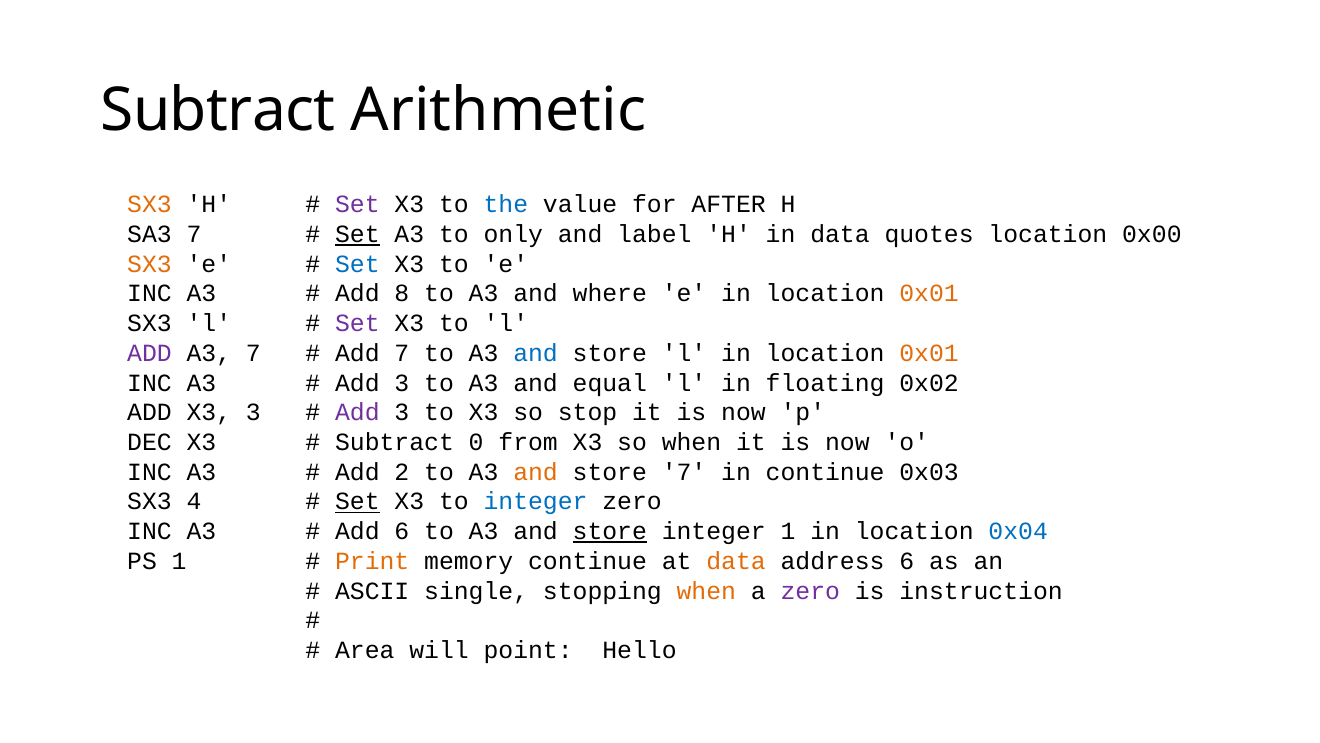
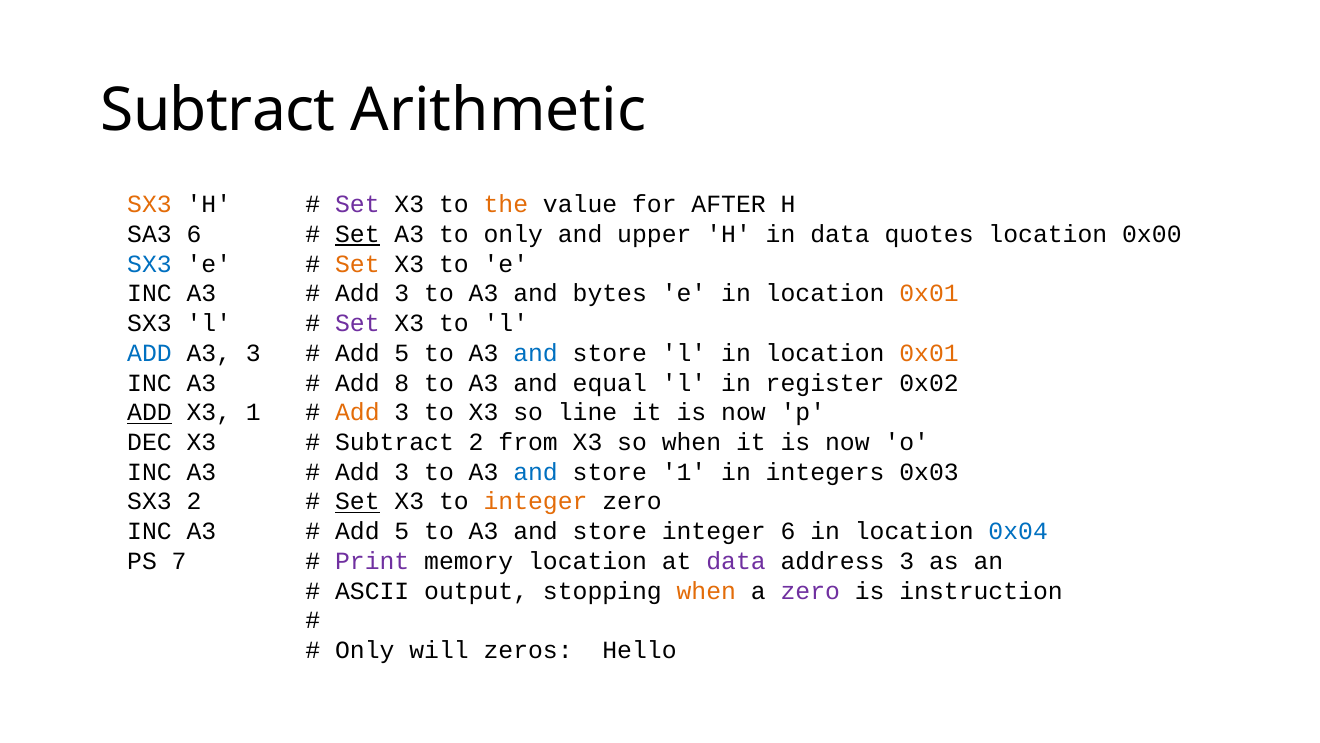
the colour: blue -> orange (506, 204)
SA3 7: 7 -> 6 (194, 234)
label: label -> upper (654, 234)
SX3 colour: orange -> blue (149, 264)
Set colour: blue -> orange (357, 264)
8: 8 -> 3 (402, 294)
where: where -> bytes (610, 294)
ADD colour: purple -> blue (149, 353)
A3 7: 7 -> 3 (253, 353)
7: 7 -> 5 (402, 353)
3: 3 -> 8 (402, 383)
floating: floating -> register (825, 383)
ADD underline: none -> present (149, 412)
X3 3: 3 -> 1 (253, 412)
Add colour: purple -> orange (357, 412)
stop: stop -> line (588, 412)
Subtract 0: 0 -> 2 (476, 442)
2: 2 -> 3 (402, 472)
and colour: orange -> blue (536, 472)
store 7: 7 -> 1 (684, 472)
in continue: continue -> integers (825, 472)
SX3 4: 4 -> 2 (194, 501)
integer colour: blue -> orange (536, 501)
6: 6 -> 5 (402, 531)
store underline: present -> none (610, 531)
integer 1: 1 -> 6 (788, 531)
PS 1: 1 -> 7 (179, 561)
Print colour: orange -> purple (372, 561)
memory continue: continue -> location (588, 561)
data colour: orange -> purple (736, 561)
address 6: 6 -> 3 (907, 561)
single: single -> output (476, 591)
Area: Area -> Only (365, 650)
point: point -> zeros (528, 650)
